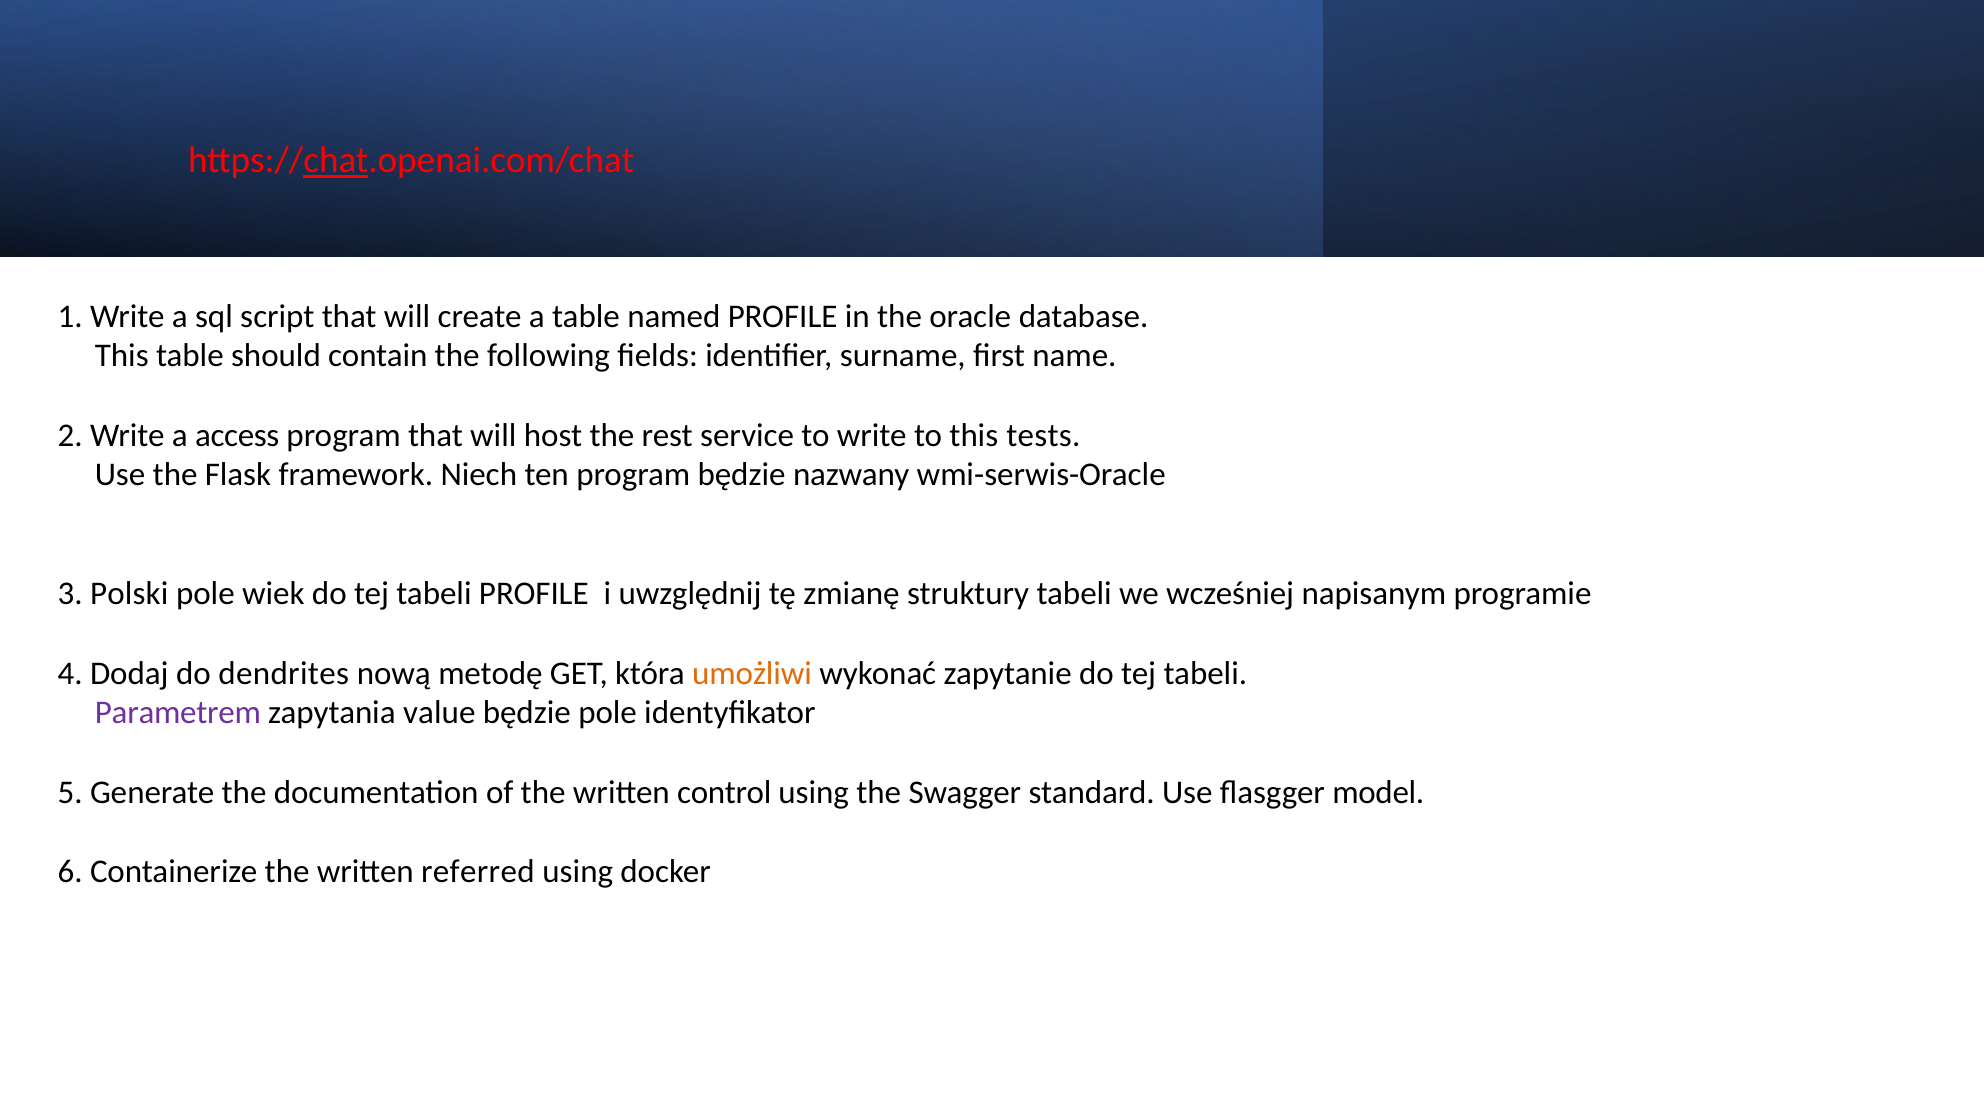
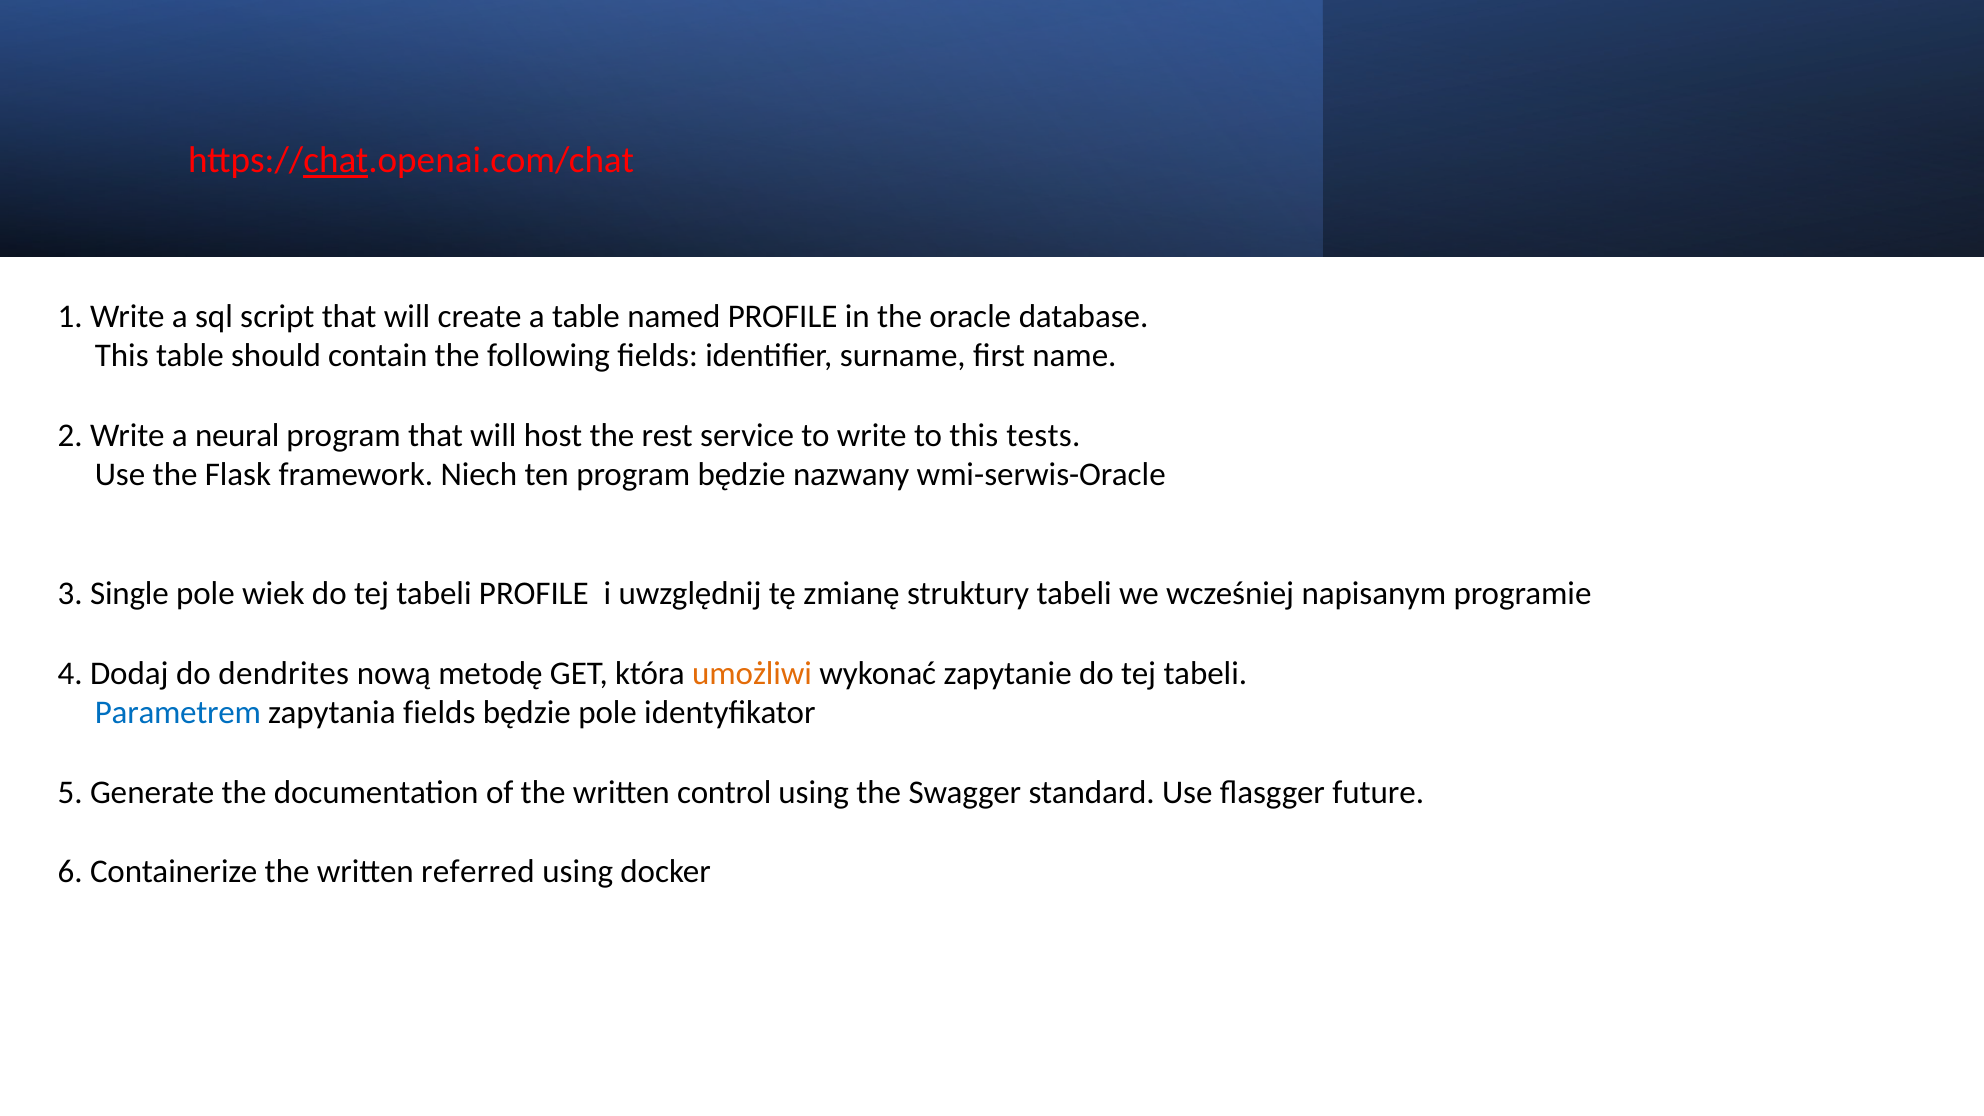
access: access -> neural (237, 435)
Polski: Polski -> Single (129, 594)
Parametrem colour: purple -> blue (178, 713)
zapytania value: value -> fields (439, 713)
model: model -> future (1378, 792)
